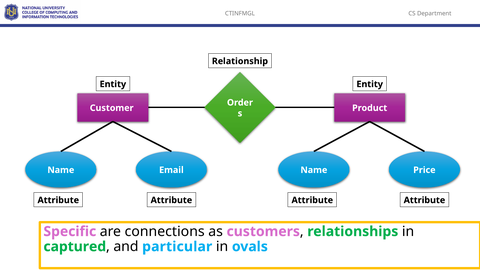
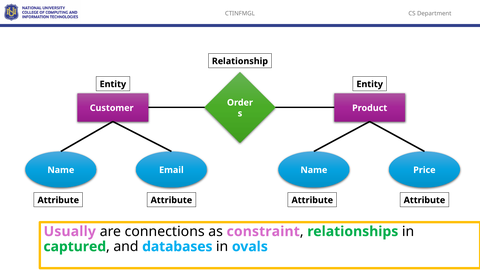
Specific: Specific -> Usually (70, 231)
customers: customers -> constraint (263, 231)
particular: particular -> databases (177, 247)
